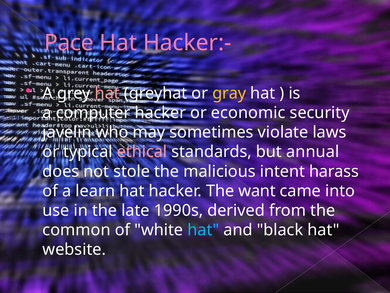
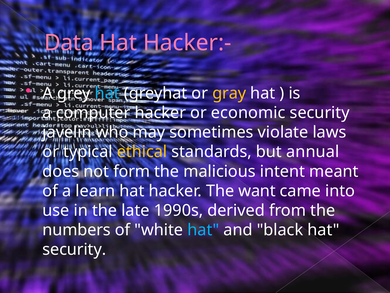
Pace: Pace -> Data (69, 43)
hat colour: pink -> light blue (107, 93)
ethical colour: pink -> yellow (142, 152)
stole: stole -> form (132, 171)
harass: harass -> meant (334, 171)
common: common -> numbers (77, 230)
website: website -> security (74, 249)
